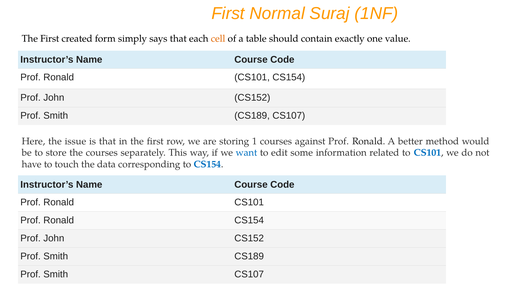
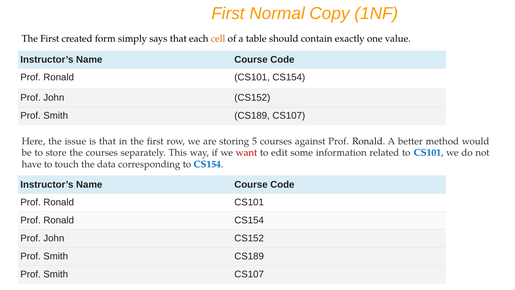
Suraj: Suraj -> Copy (330, 13)
1: 1 -> 5 (255, 141)
want colour: blue -> red (246, 153)
